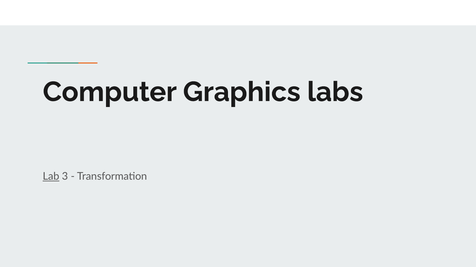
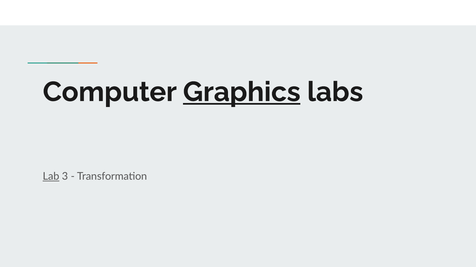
Graphics underline: none -> present (242, 92)
